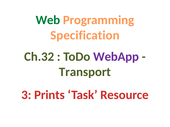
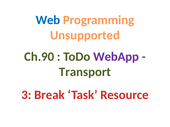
Web colour: green -> blue (48, 20)
Specification: Specification -> Unsupported (85, 35)
Ch.32: Ch.32 -> Ch.90 (39, 57)
Prints: Prints -> Break (49, 95)
